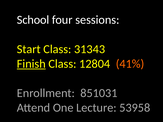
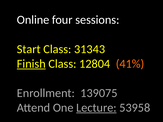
School: School -> Online (33, 20)
851031: 851031 -> 139075 (99, 93)
Lecture underline: none -> present (96, 108)
